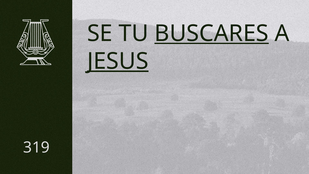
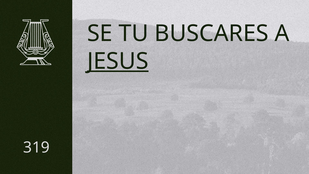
BUSCARES underline: present -> none (212, 33)
